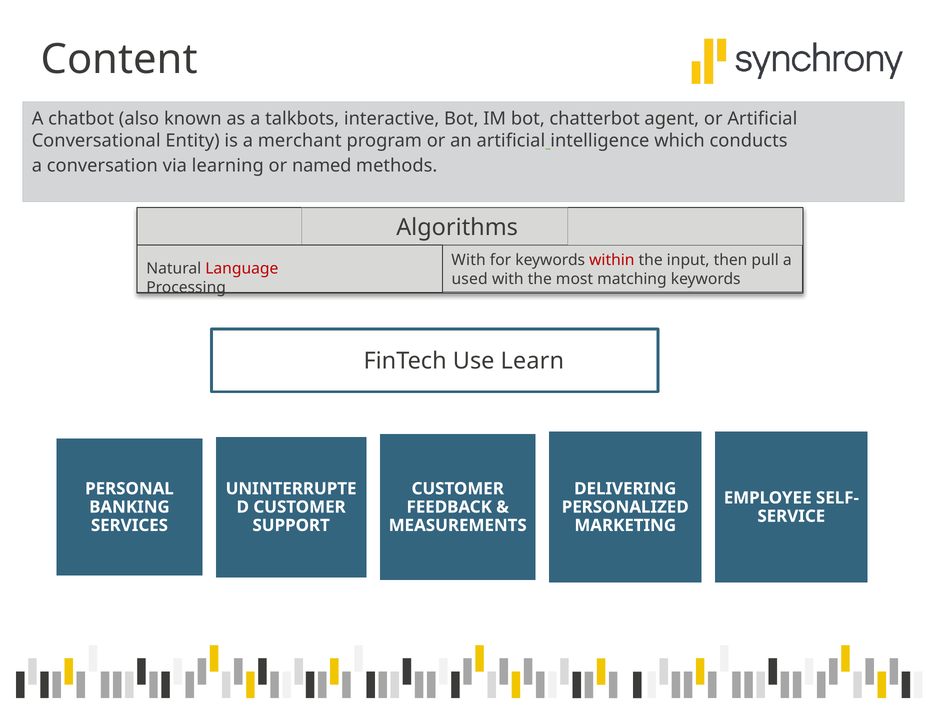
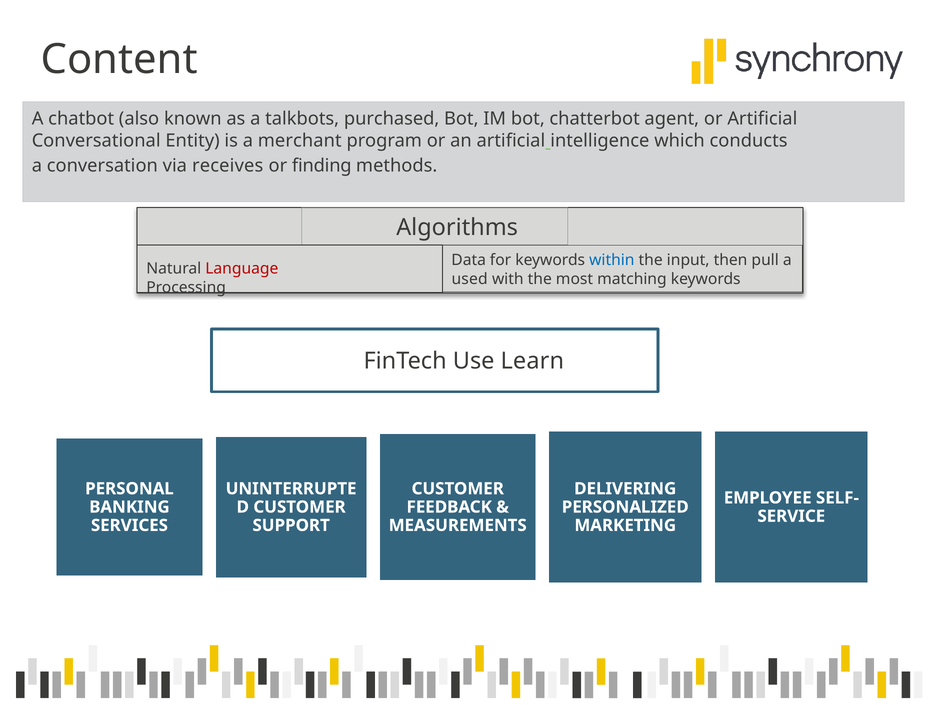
interactive: interactive -> purchased (392, 119)
learning: learning -> receives (228, 166)
named: named -> finding (322, 166)
With: With -> Data (469, 260)
within colour: red -> blue (612, 260)
